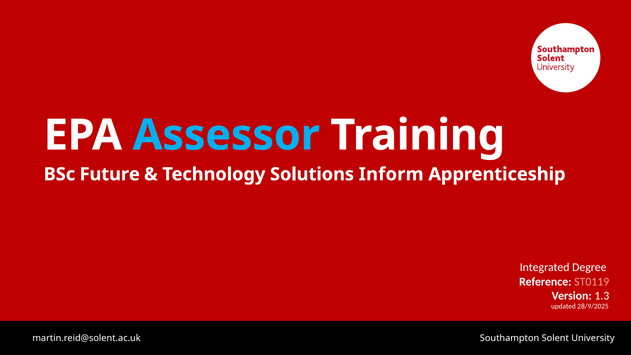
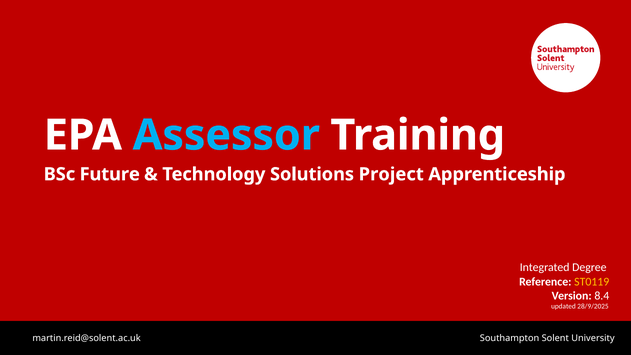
Inform: Inform -> Project (391, 174)
ST0119 colour: pink -> yellow (592, 282)
1.3: 1.3 -> 8.4 (602, 296)
